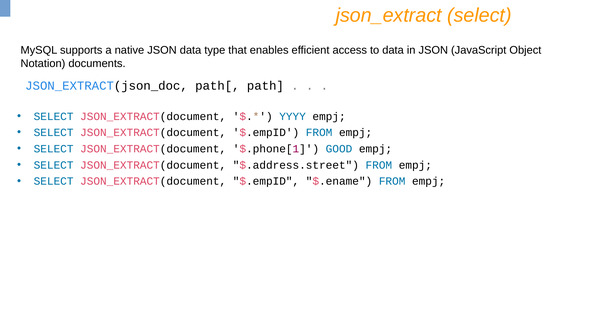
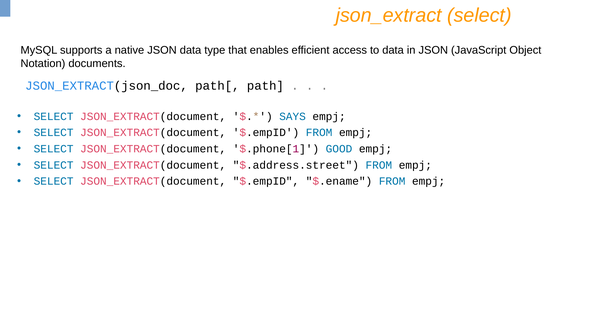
YYYY: YYYY -> SAYS (293, 116)
